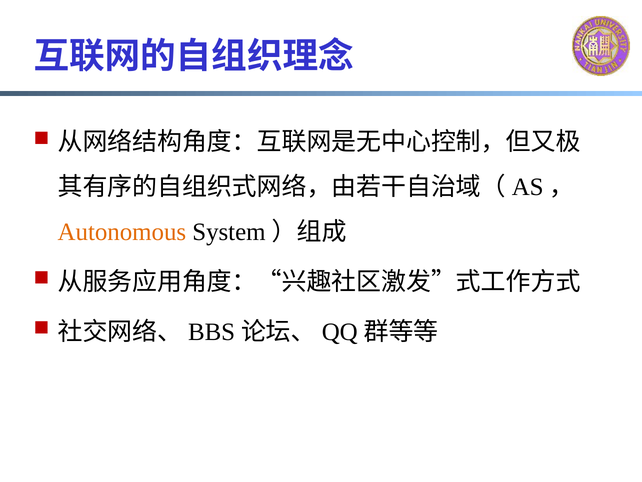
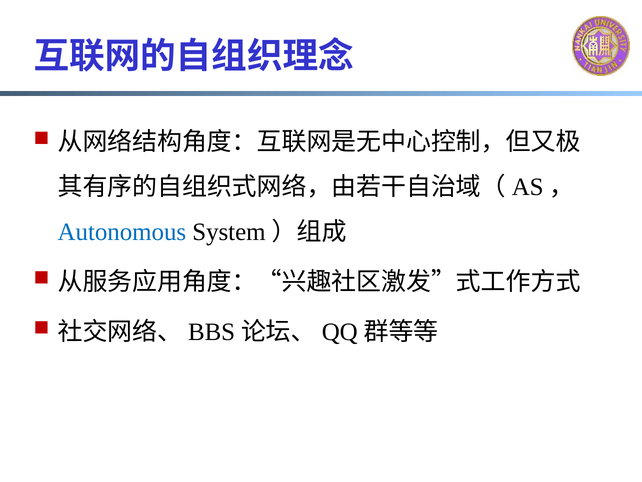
Autonomous colour: orange -> blue (122, 232)
